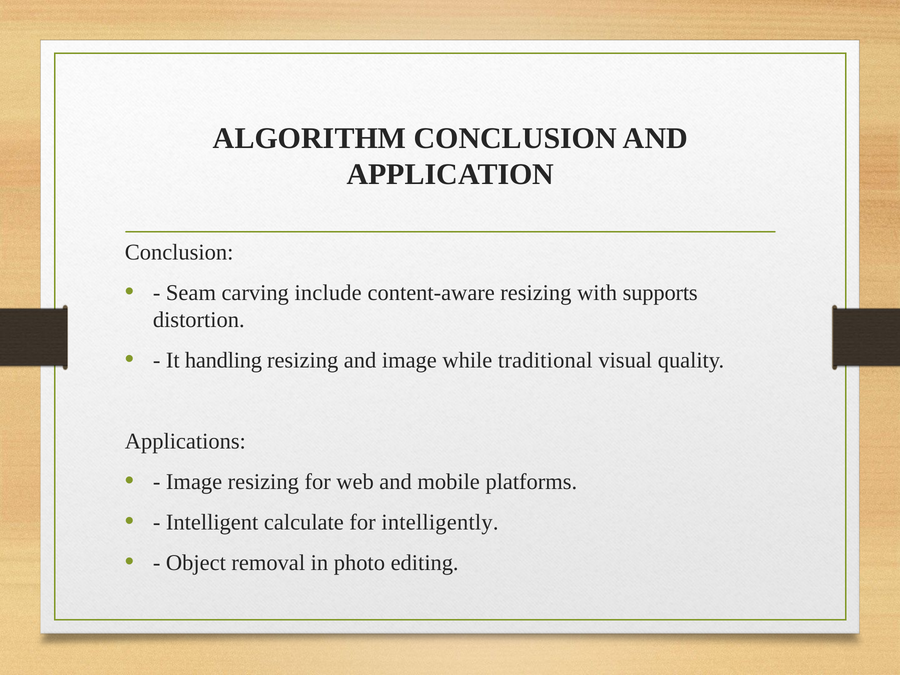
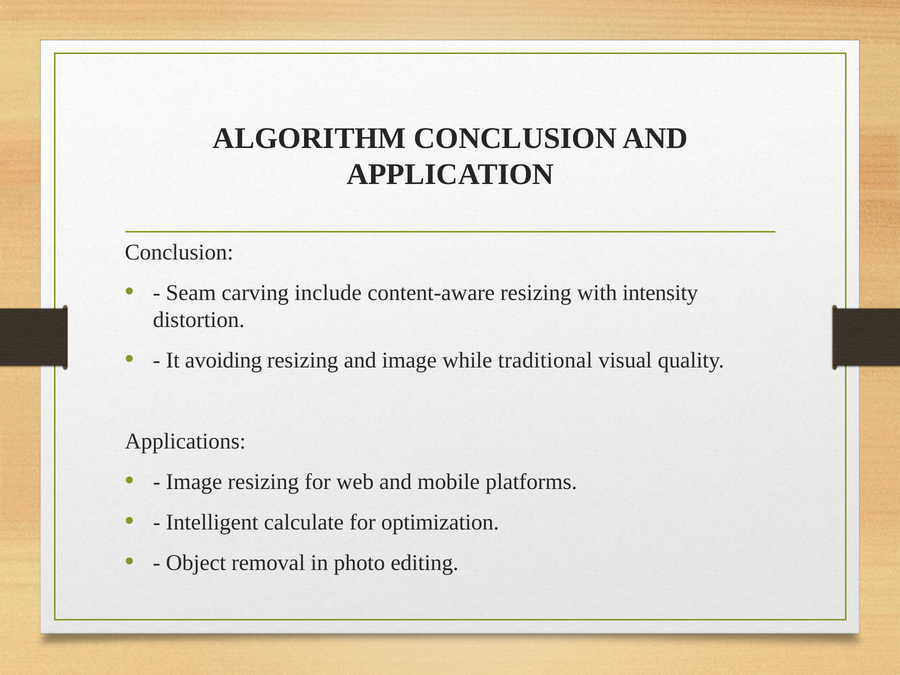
supports: supports -> intensity (660, 293)
handling: handling -> avoiding (223, 360)
intelligently: intelligently -> optimization (440, 522)
